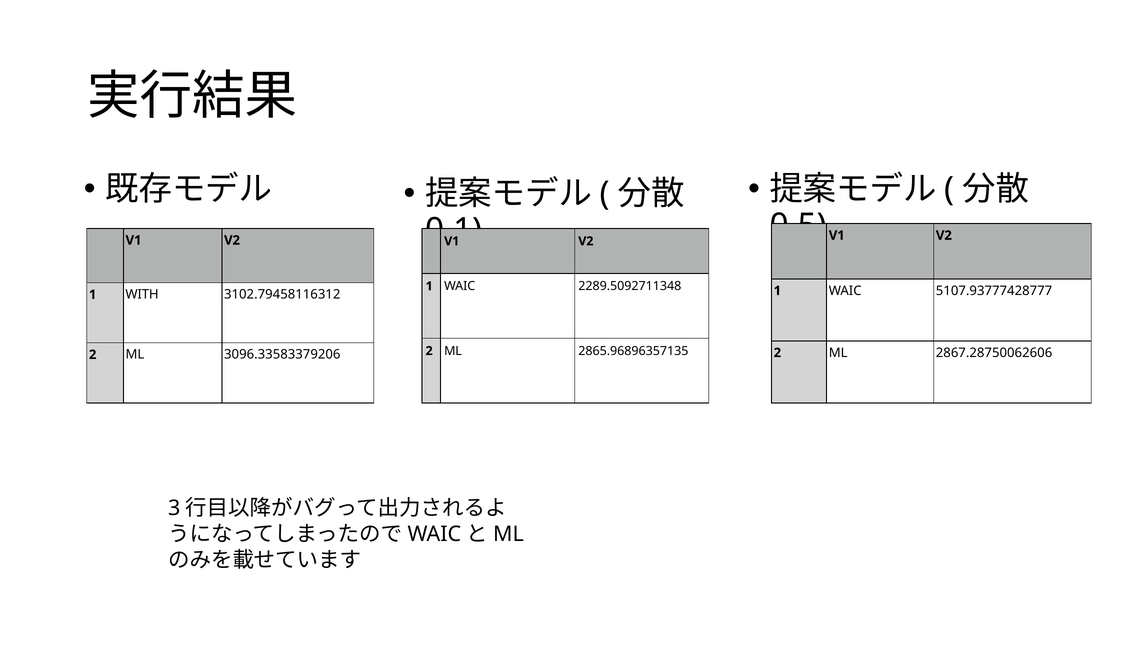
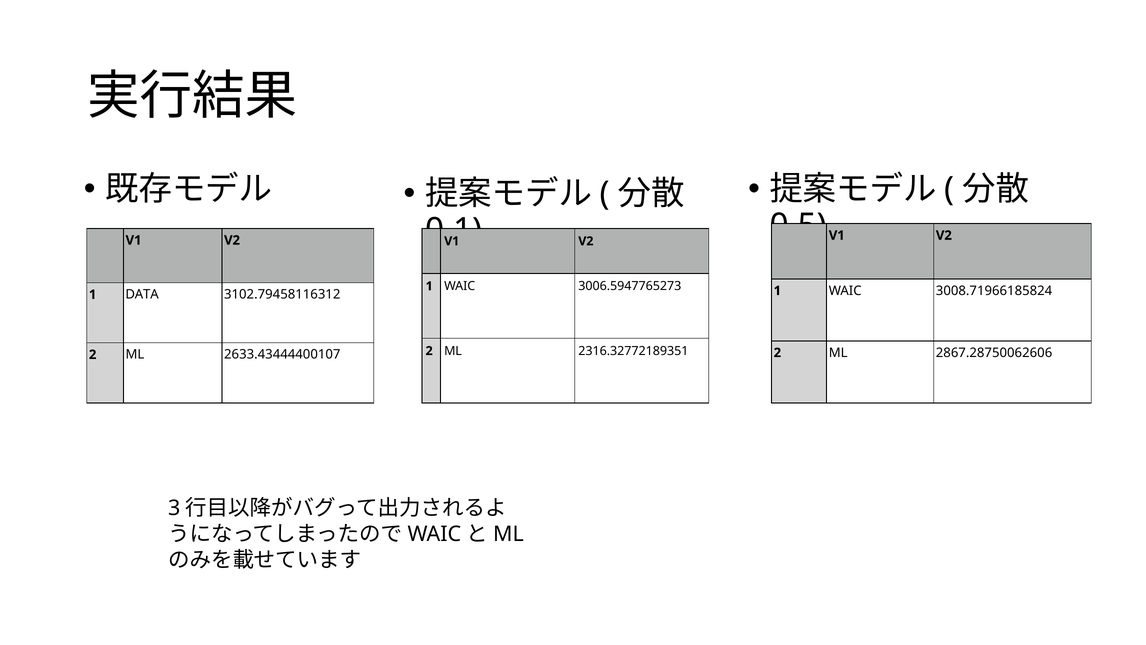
2289.5092711348: 2289.5092711348 -> 3006.5947765273 (630, 286)
5107.93777428777: 5107.93777428777 -> 3008.71966185824 (994, 291)
WITH: WITH -> DATA (142, 294)
2865.96896357135: 2865.96896357135 -> 2316.32772189351 (633, 351)
3096.33583379206: 3096.33583379206 -> 2633.43444400107 (282, 354)
